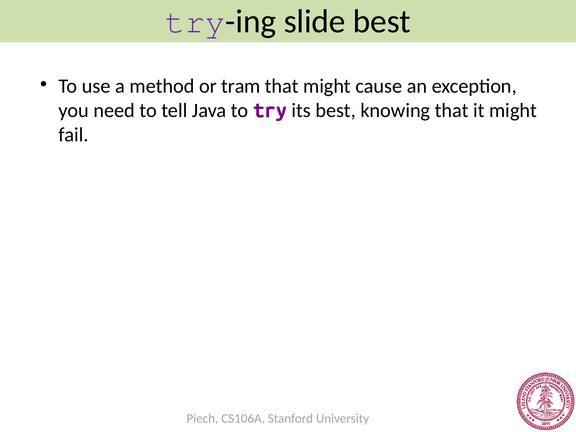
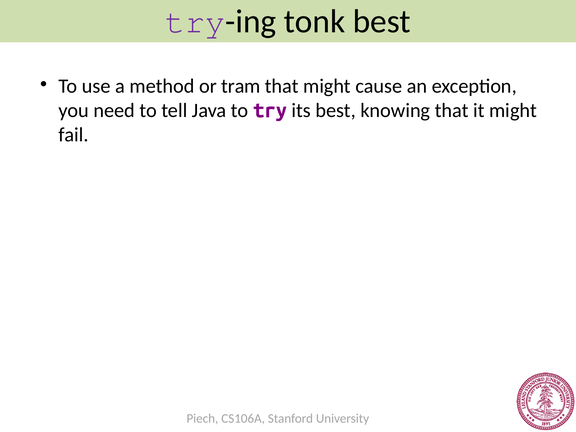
slide: slide -> tonk (314, 21)
